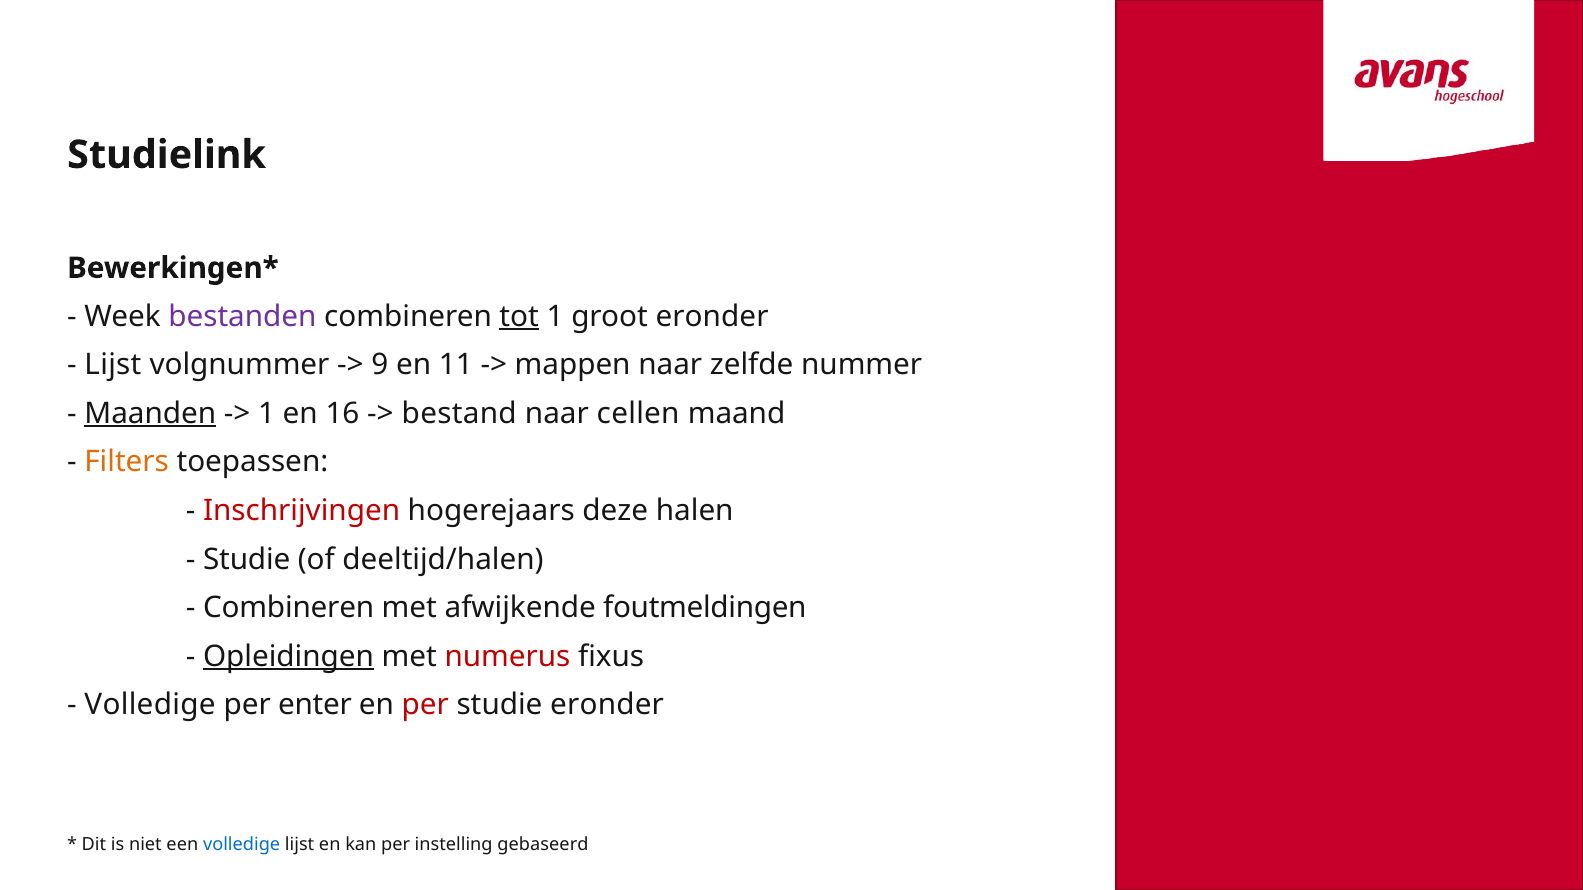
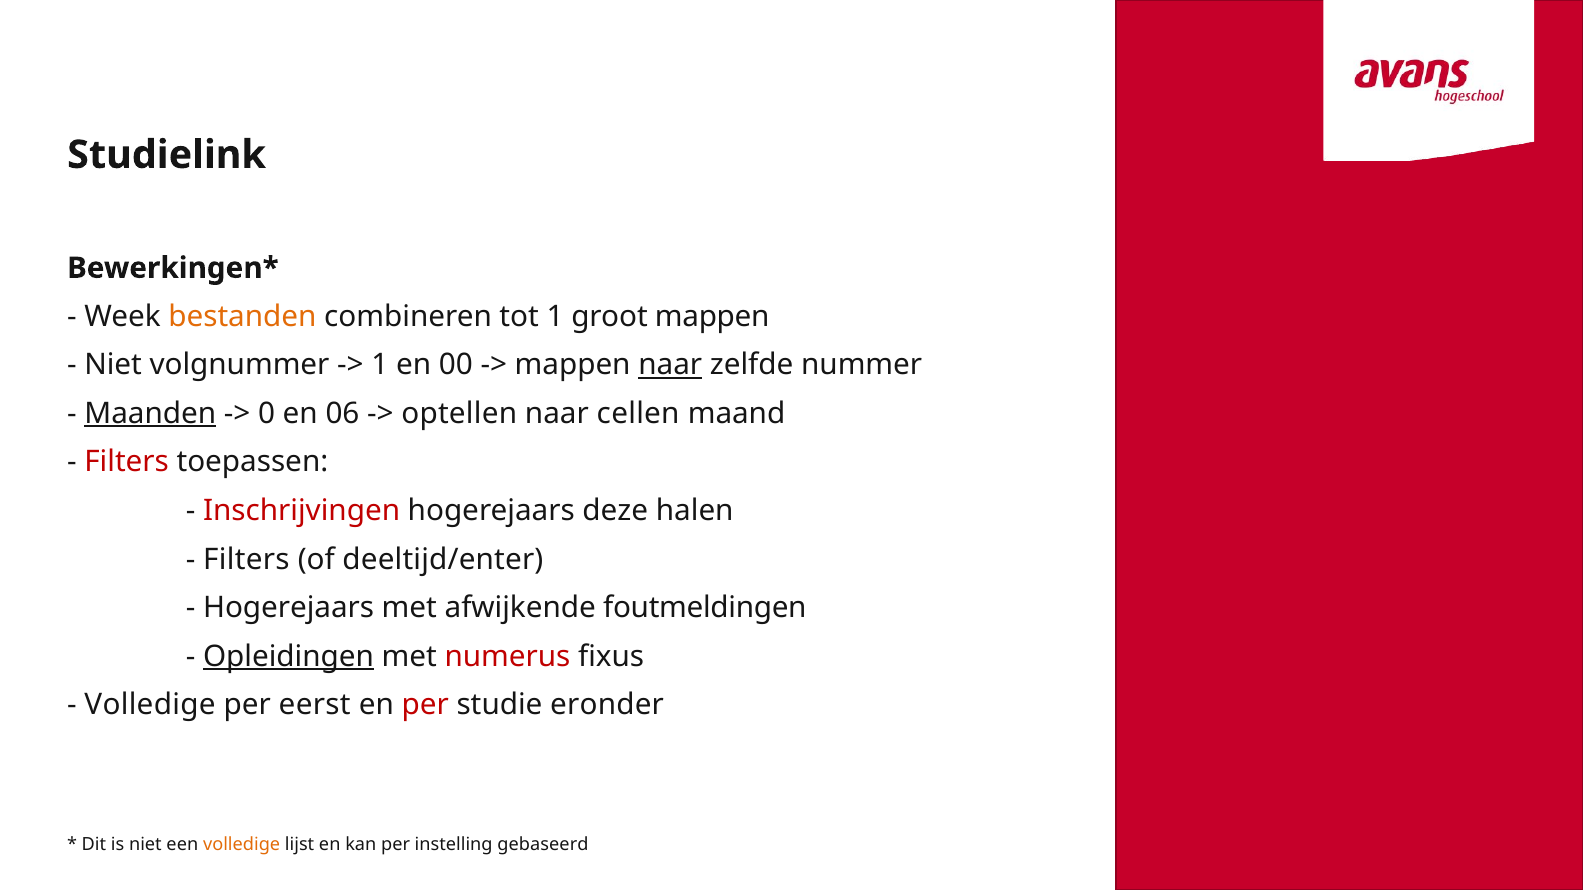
bestanden colour: purple -> orange (242, 317)
tot underline: present -> none (519, 317)
groot eronder: eronder -> mappen (712, 317)
Lijst: Lijst -> Niet (113, 365)
9: 9 -> 1 (380, 365)
11: 11 -> 00 (456, 365)
naar underline: none -> present (670, 365)
1: 1 -> 0 (266, 414)
16: 16 -> 06 (343, 414)
bestand: bestand -> optellen (459, 414)
Filters colour: orange -> red (127, 462)
Studie: Studie -> Filters (246, 560)
deeltijd/halen: deeltijd/halen -> deeltijd/enter (443, 560)
Combineren: Combineren -> Hogerejaars (289, 608)
enter: enter -> eerst (315, 705)
volledige colour: blue -> orange (242, 845)
